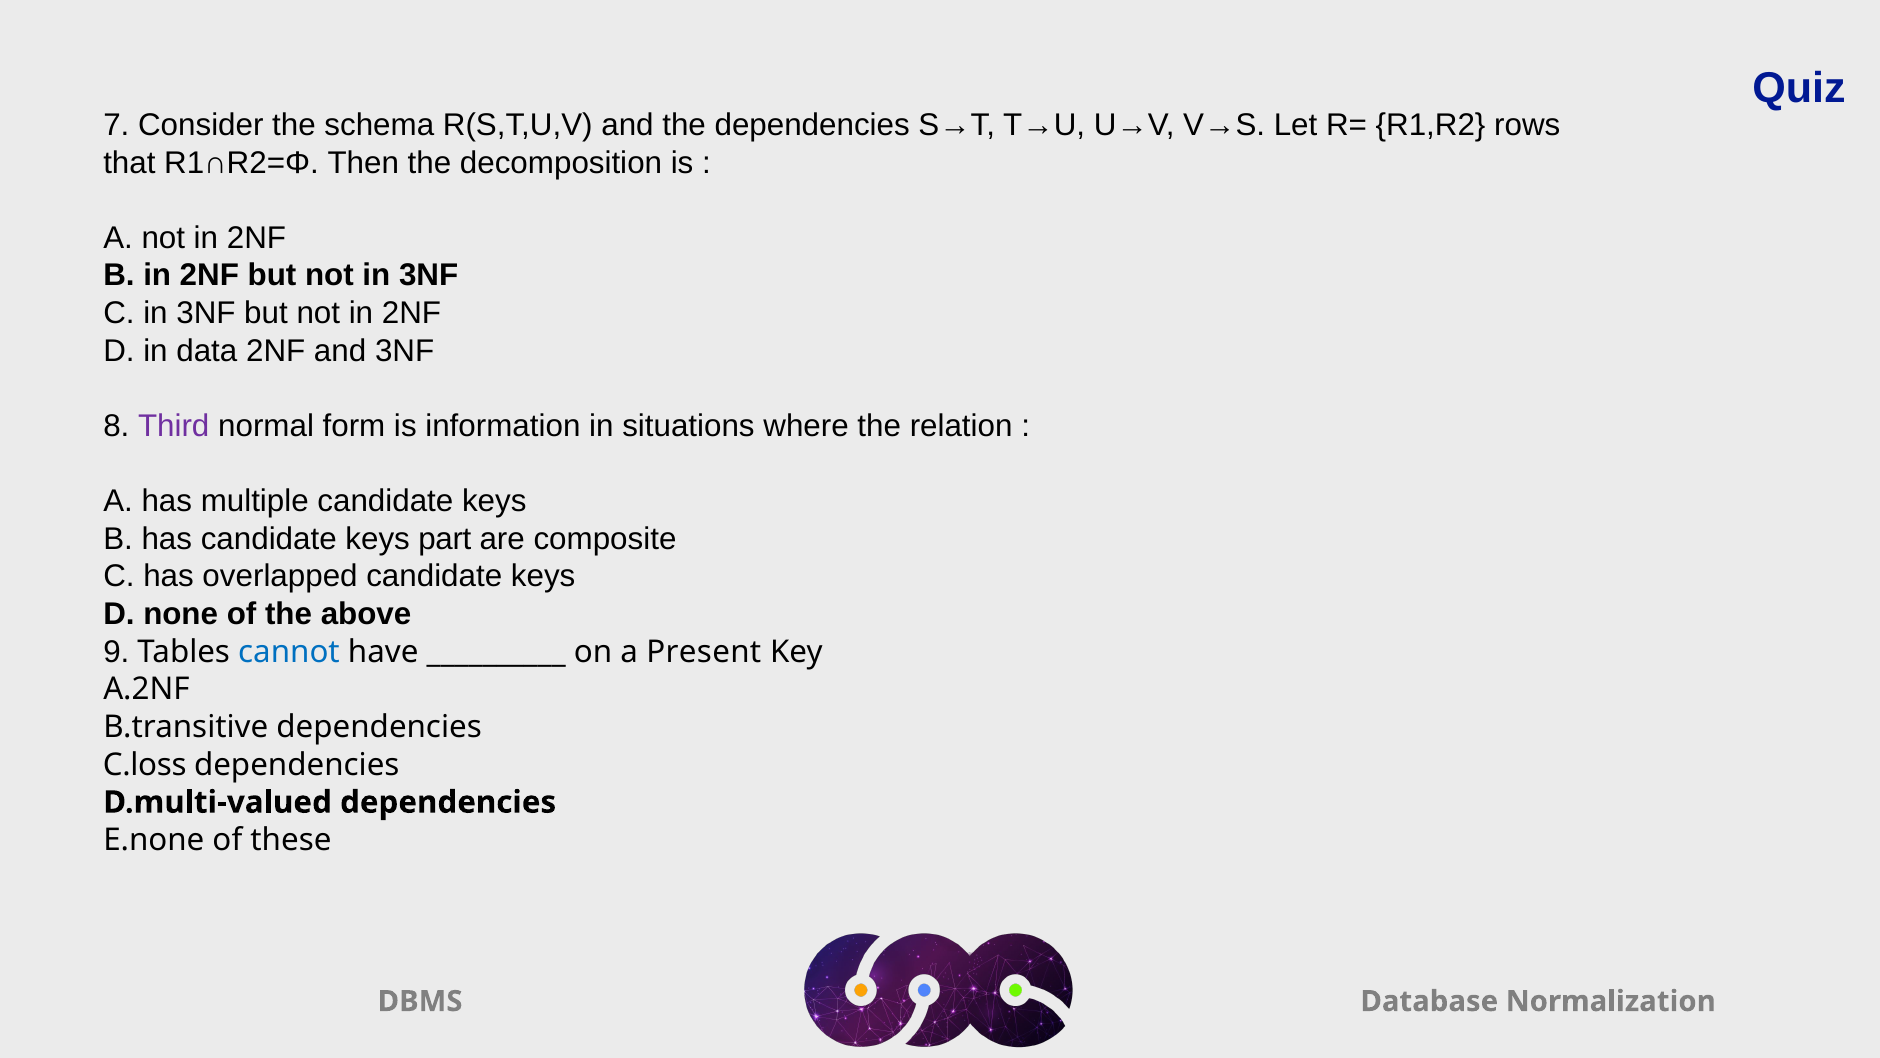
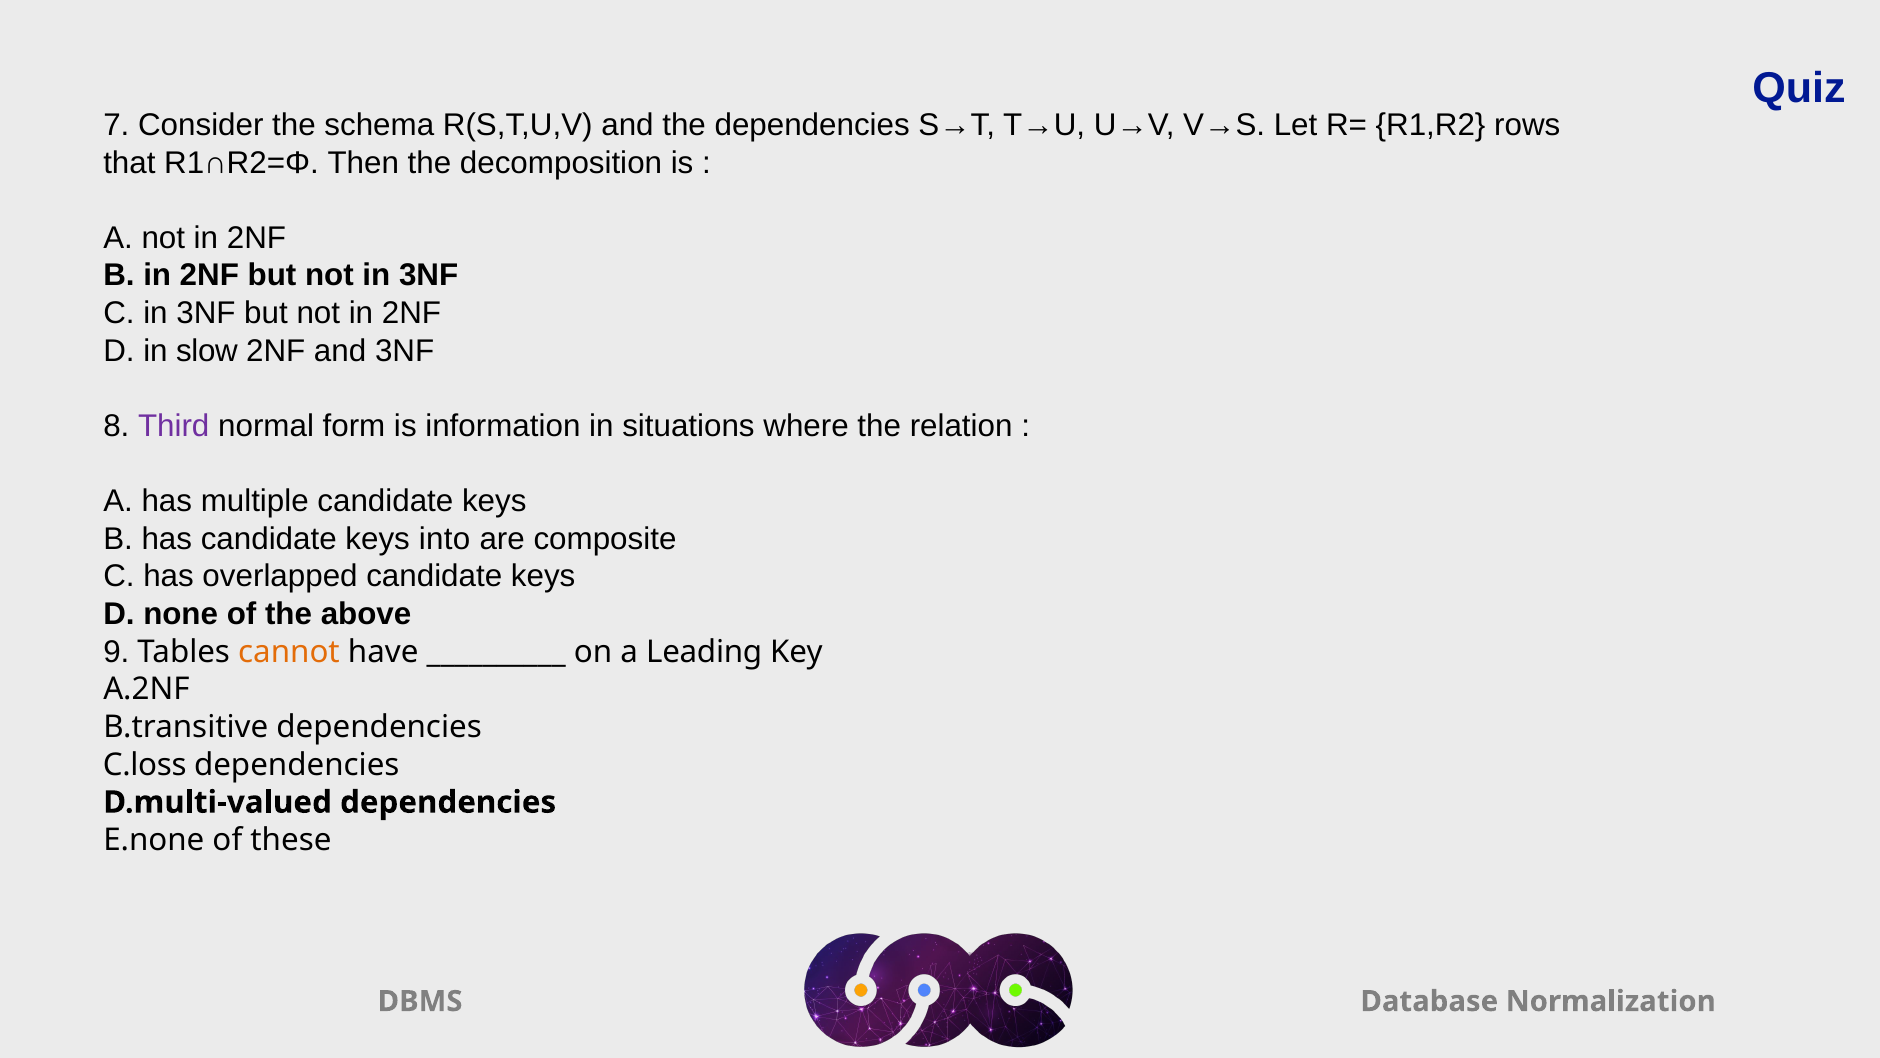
data: data -> slow (207, 351)
part: part -> into (445, 539)
cannot colour: blue -> orange (289, 652)
Present: Present -> Leading (704, 652)
